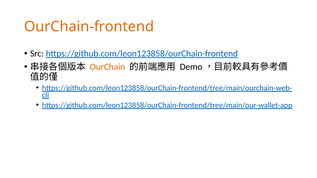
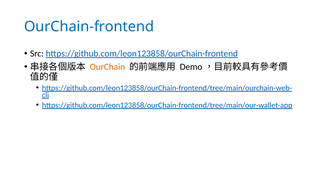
OurChain-frontend colour: orange -> blue (89, 27)
